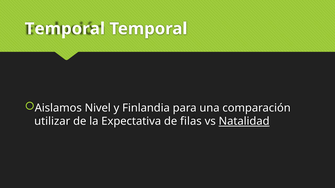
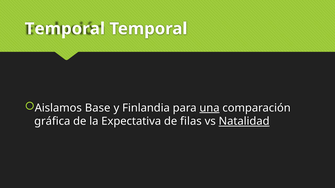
Nivel: Nivel -> Base (98, 108)
una underline: none -> present (209, 108)
utilizar: utilizar -> gráfica (52, 122)
